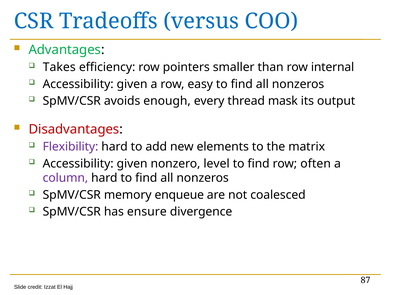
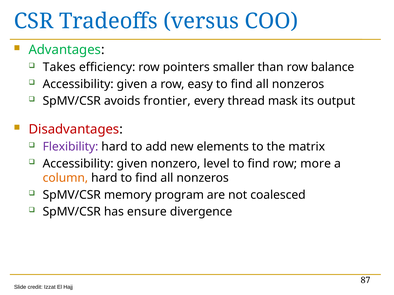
internal: internal -> balance (333, 67)
enough: enough -> frontier (167, 101)
often: often -> more (316, 164)
column colour: purple -> orange (65, 178)
enqueue: enqueue -> program (179, 195)
